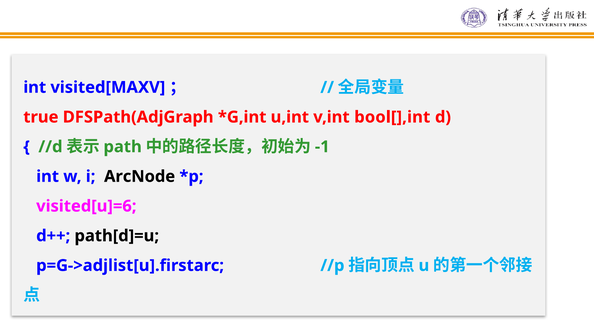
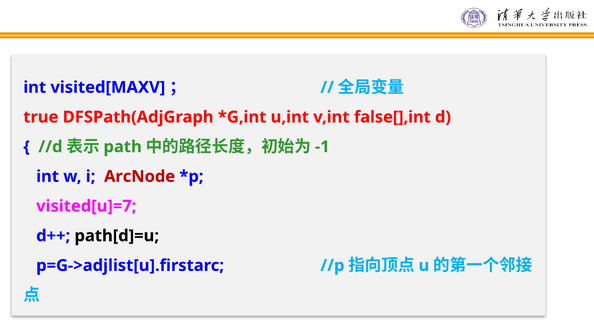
bool[],int: bool[],int -> false[],int (392, 117)
ArcNode colour: black -> red (140, 177)
visited[u]=6: visited[u]=6 -> visited[u]=7 (86, 206)
